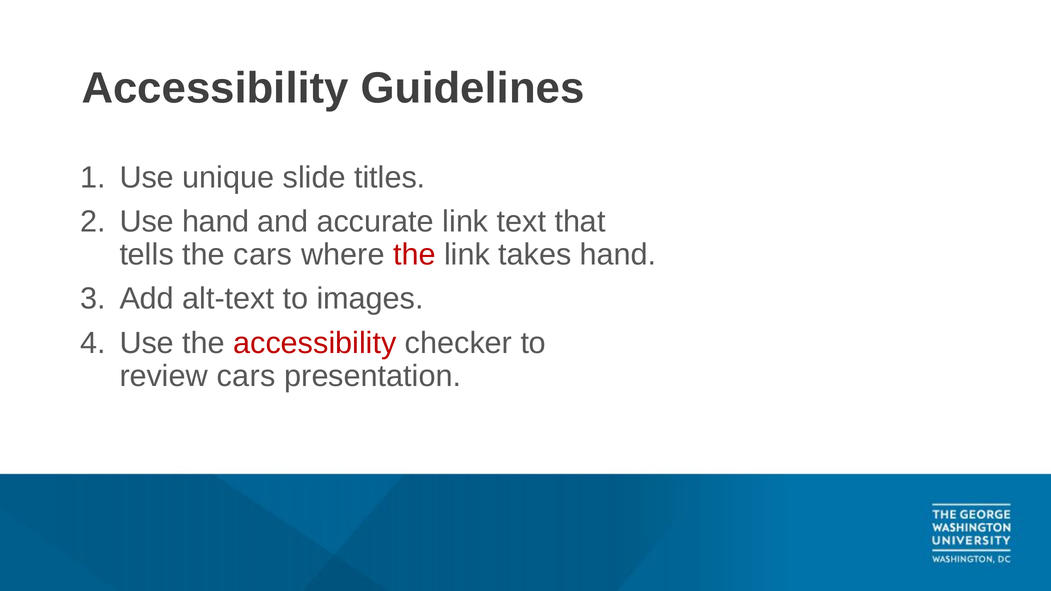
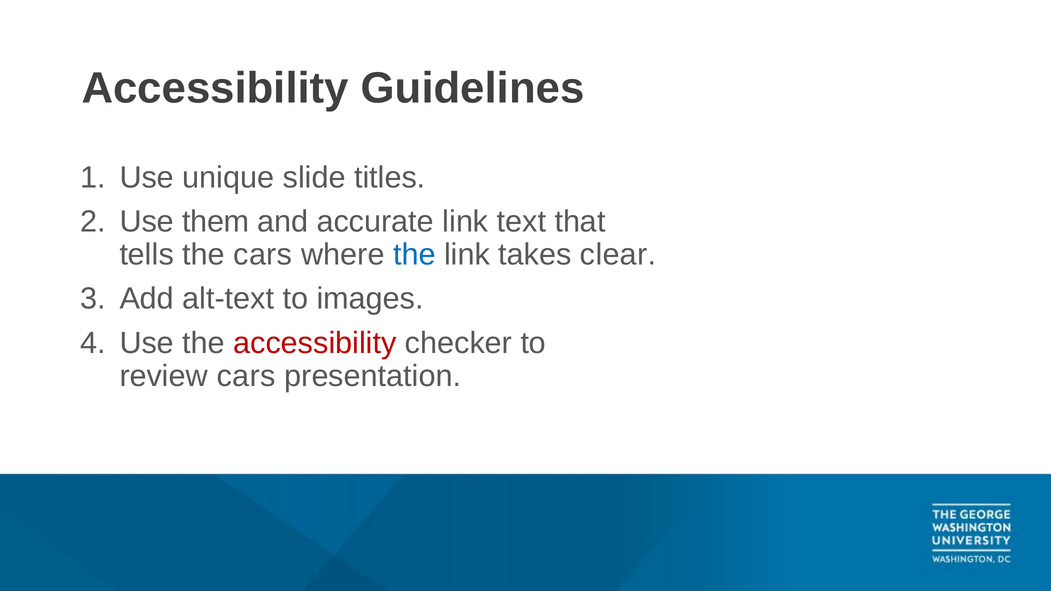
Use hand: hand -> them (216, 222)
the colour: red -> blue (414, 255)
takes hand: hand -> clear (618, 255)
